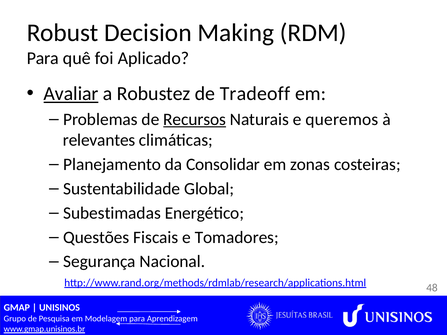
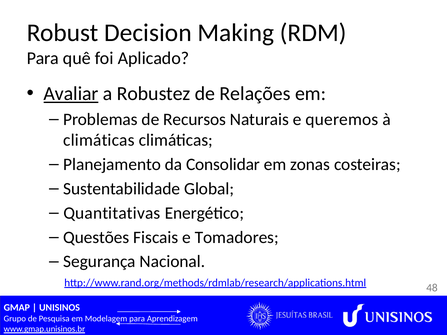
Tradeoff: Tradeoff -> Relações (255, 94)
Recursos underline: present -> none (195, 119)
relevantes: relevantes -> climáticas (99, 140)
Subestimadas: Subestimadas -> Quantitativas (112, 213)
